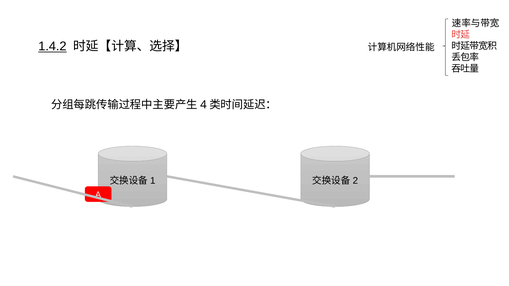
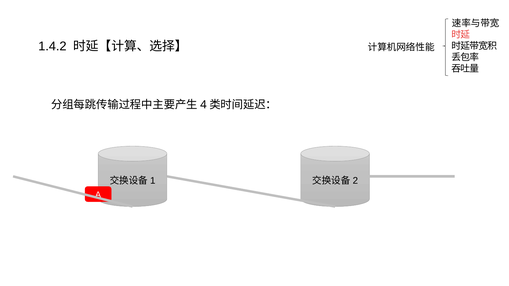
1.4.2 underline: present -> none (52, 47)
